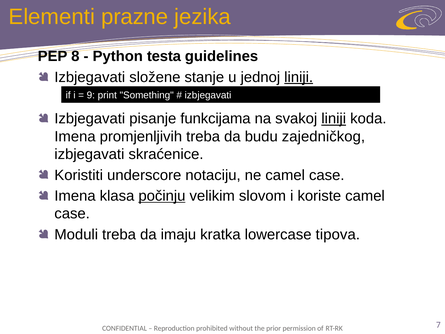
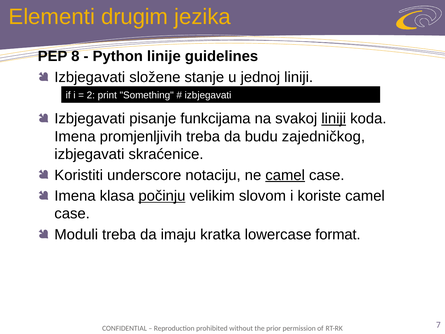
prazne: prazne -> drugim (135, 17)
testa: testa -> linije (164, 56)
liniji underline: present -> none (299, 77)
9: 9 -> 2 (91, 95)
camel underline: none -> present (285, 175)
tipova: tipova -> format (338, 234)
